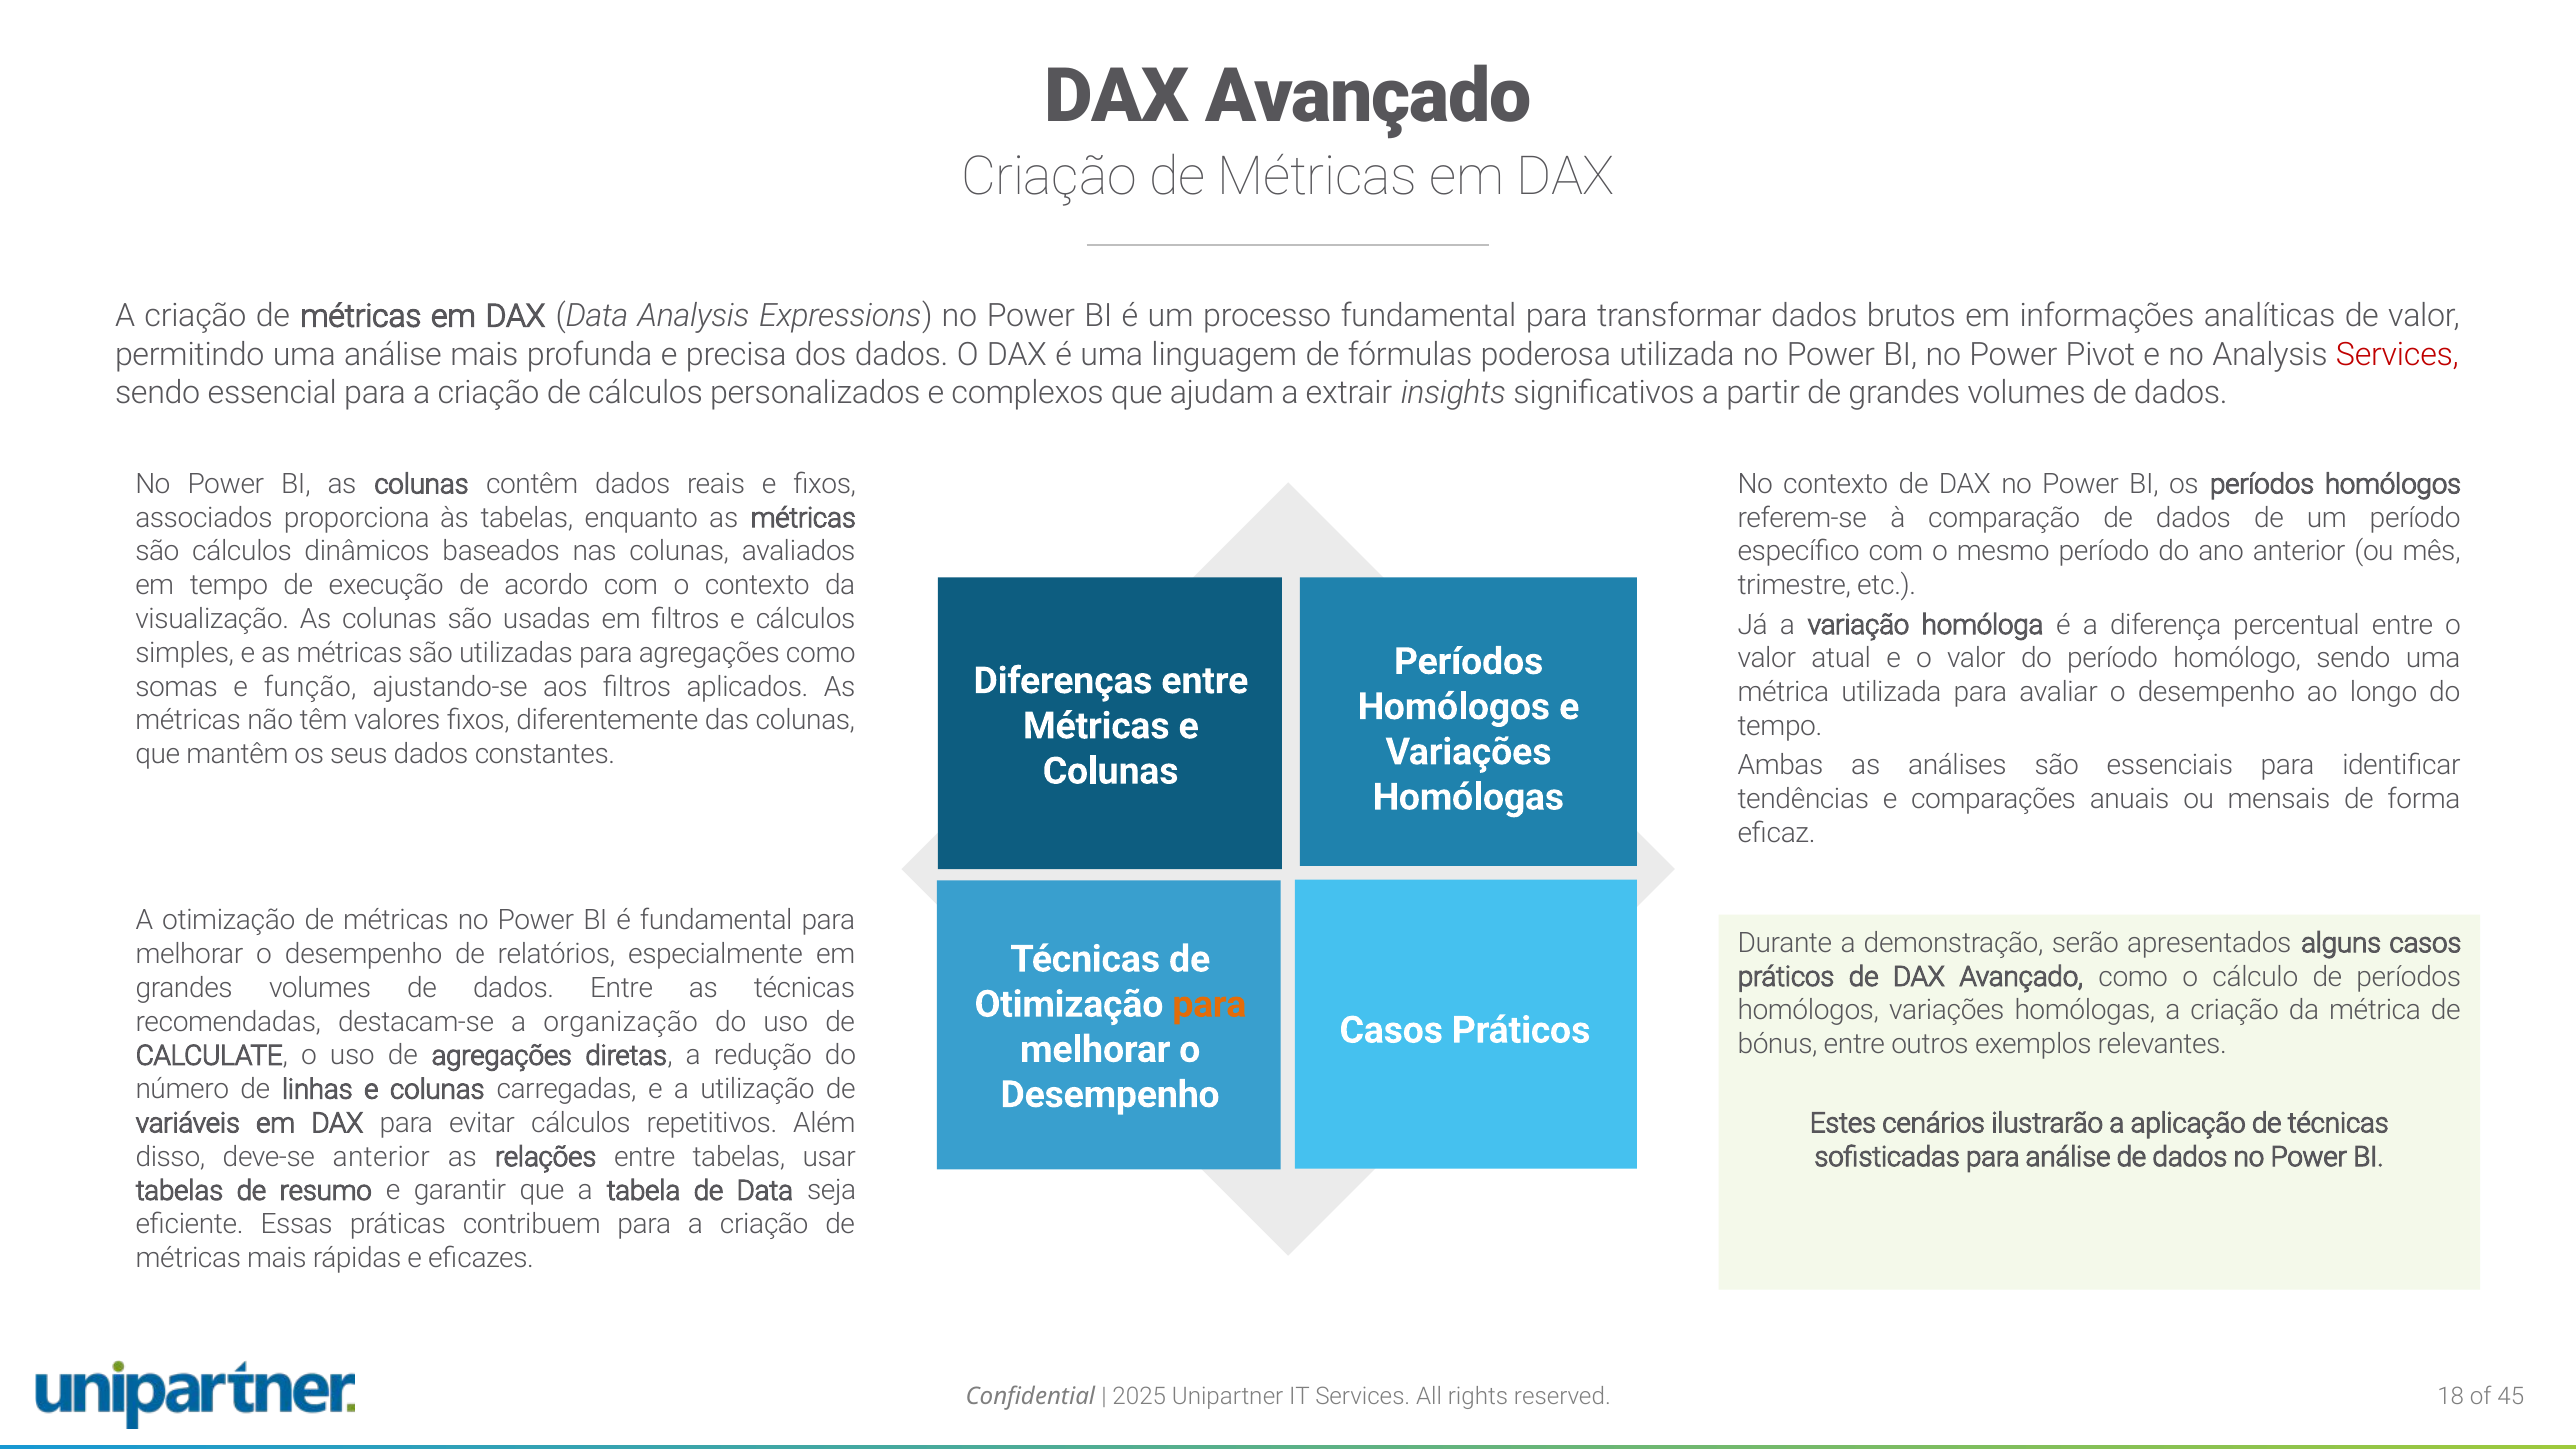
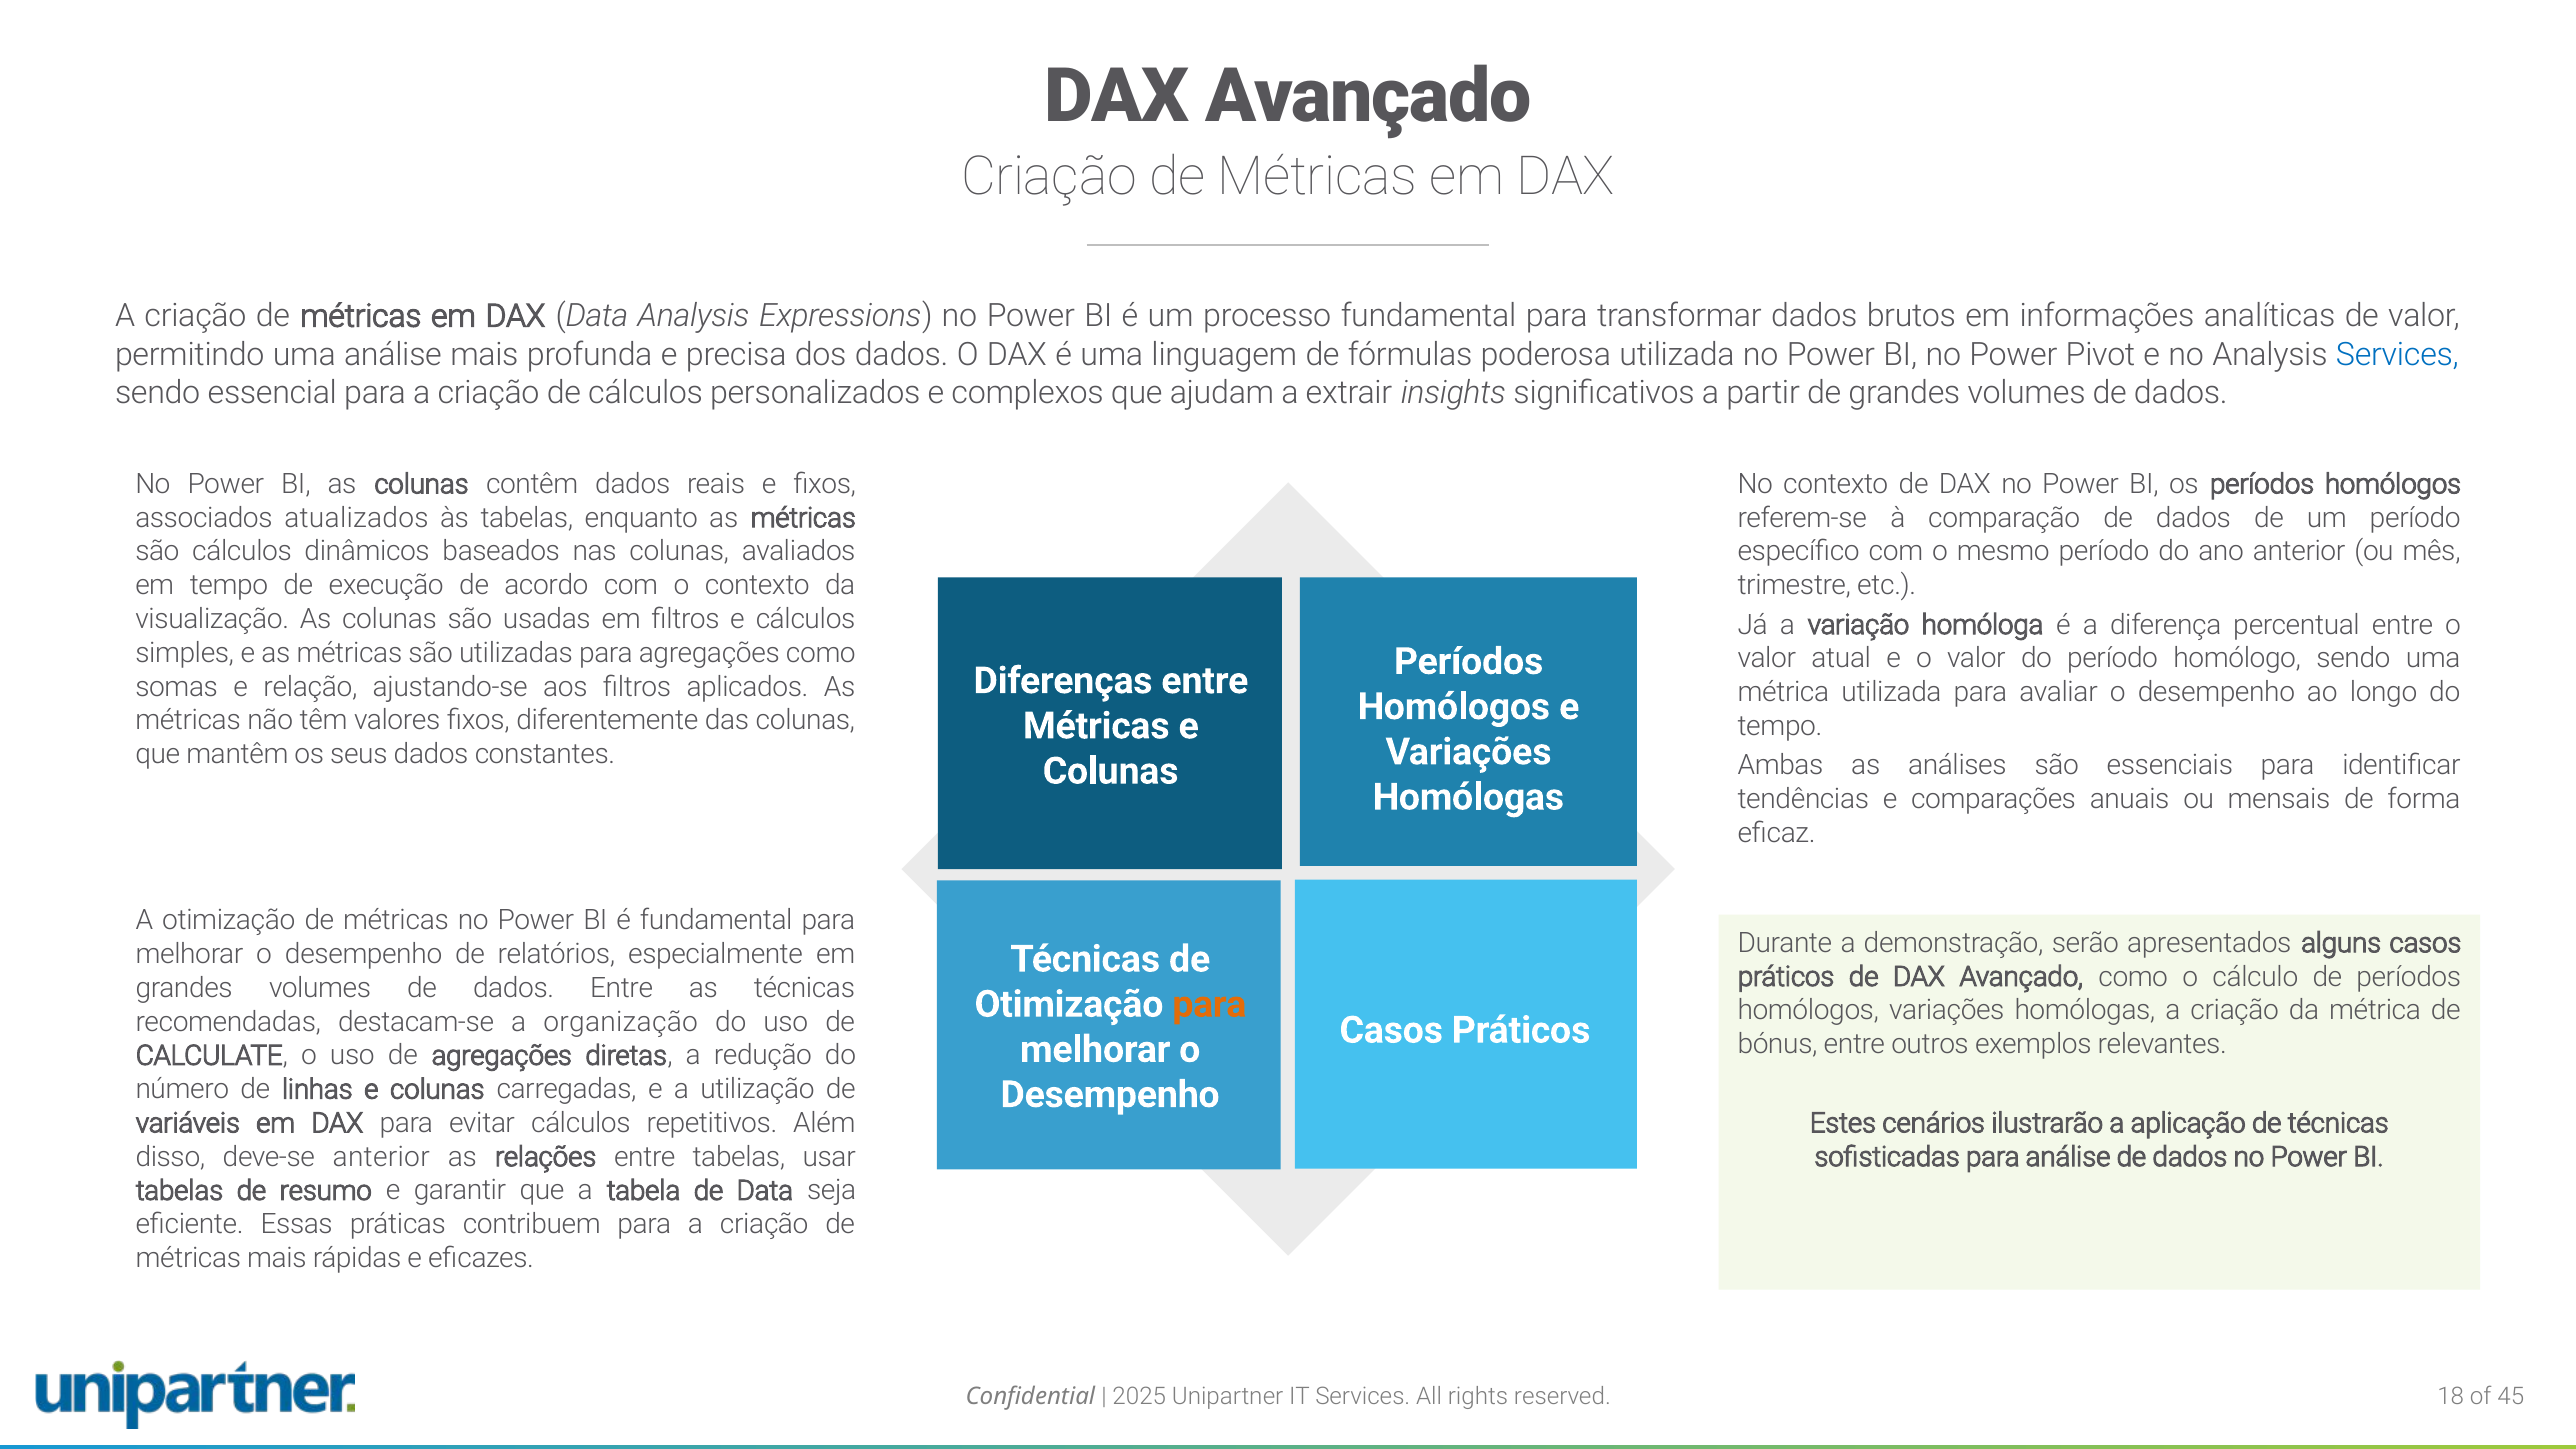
Services colour: red -> blue (2397, 355)
proporciona: proporciona -> atualizados (356, 518)
função: função -> relação (310, 687)
